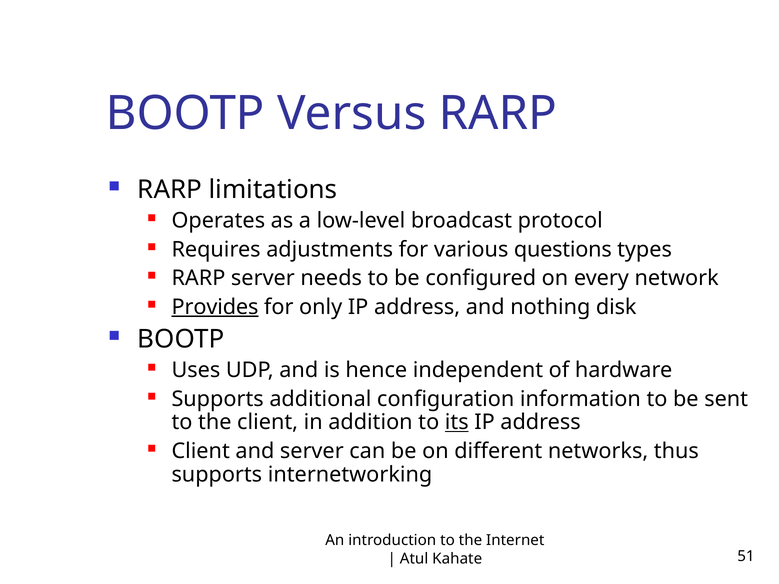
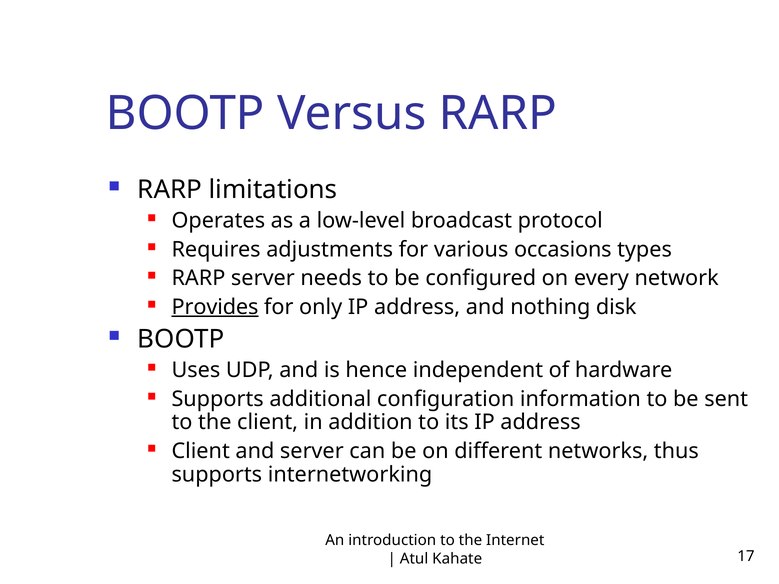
questions: questions -> occasions (563, 249)
its underline: present -> none (457, 422)
51: 51 -> 17 (746, 556)
